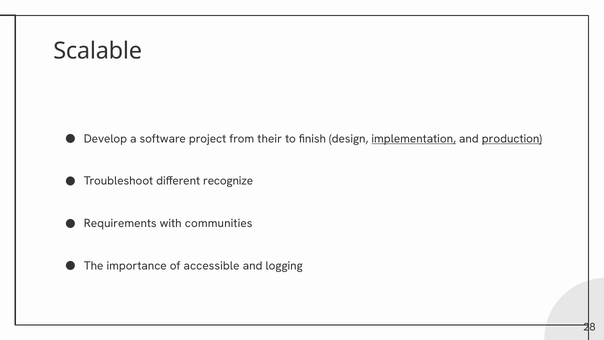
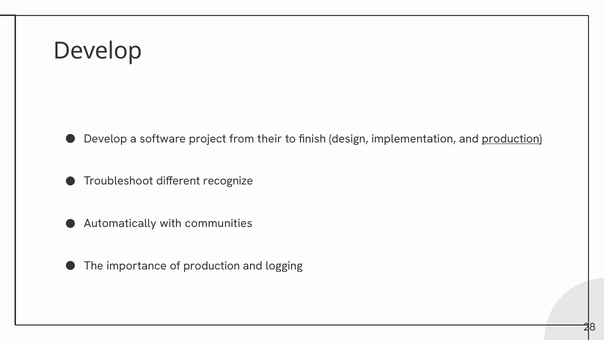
Scalable: Scalable -> Develop (98, 51)
implementation underline: present -> none (414, 139)
Requirements: Requirements -> Automatically (120, 223)
of accessible: accessible -> production (212, 265)
